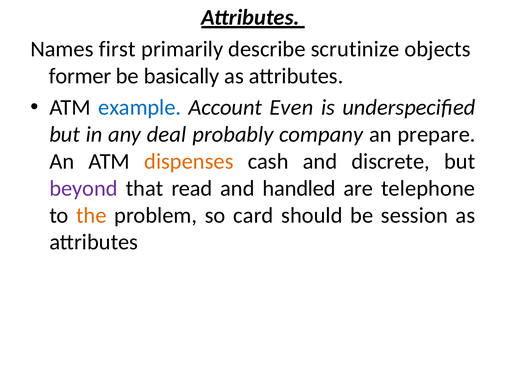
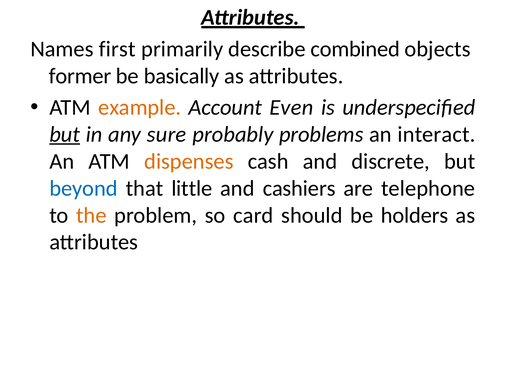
scrutinize: scrutinize -> combined (355, 49)
example colour: blue -> orange (140, 108)
but underline: none -> present (65, 135)
deal: deal -> sure (167, 135)
company: company -> problems (321, 135)
prepare: prepare -> interact (436, 135)
beyond colour: purple -> blue (84, 189)
read: read -> little (192, 189)
handled: handled -> cashiers (299, 189)
session: session -> holders (414, 216)
